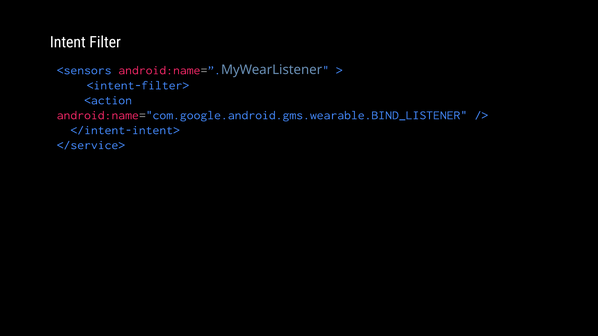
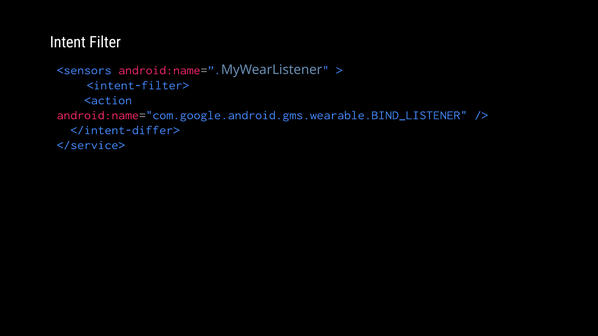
</intent-intent>: </intent-intent> -> </intent-differ> (125, 130)
